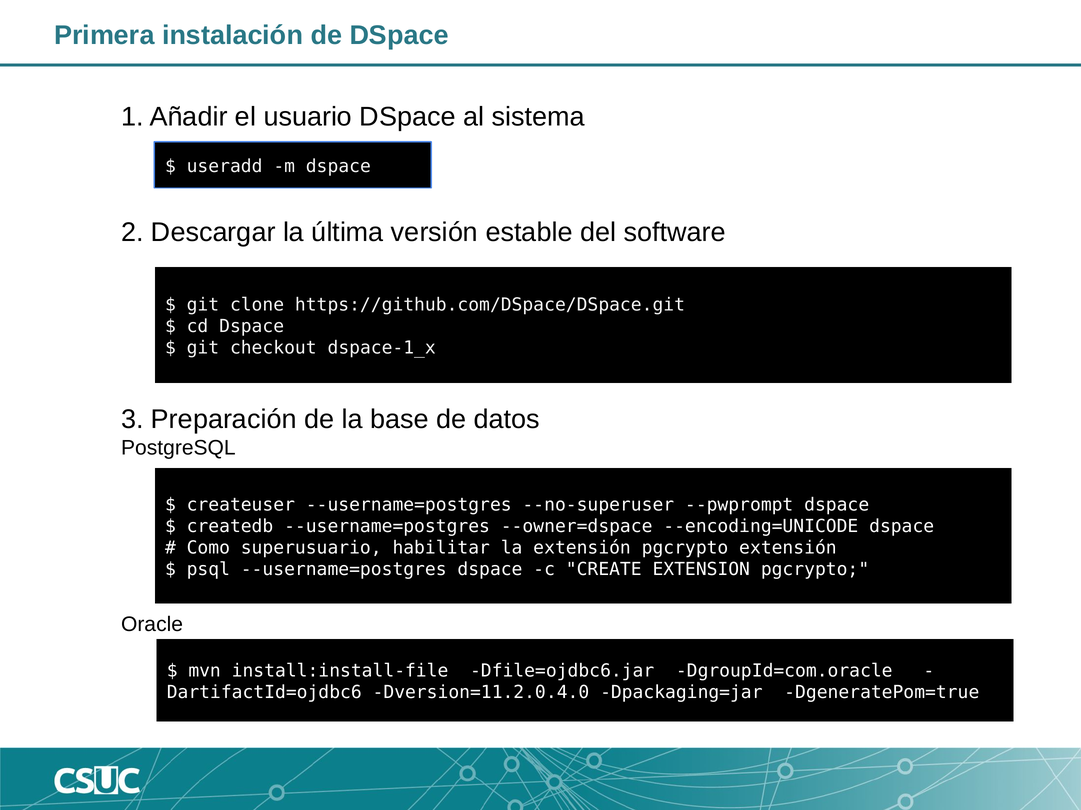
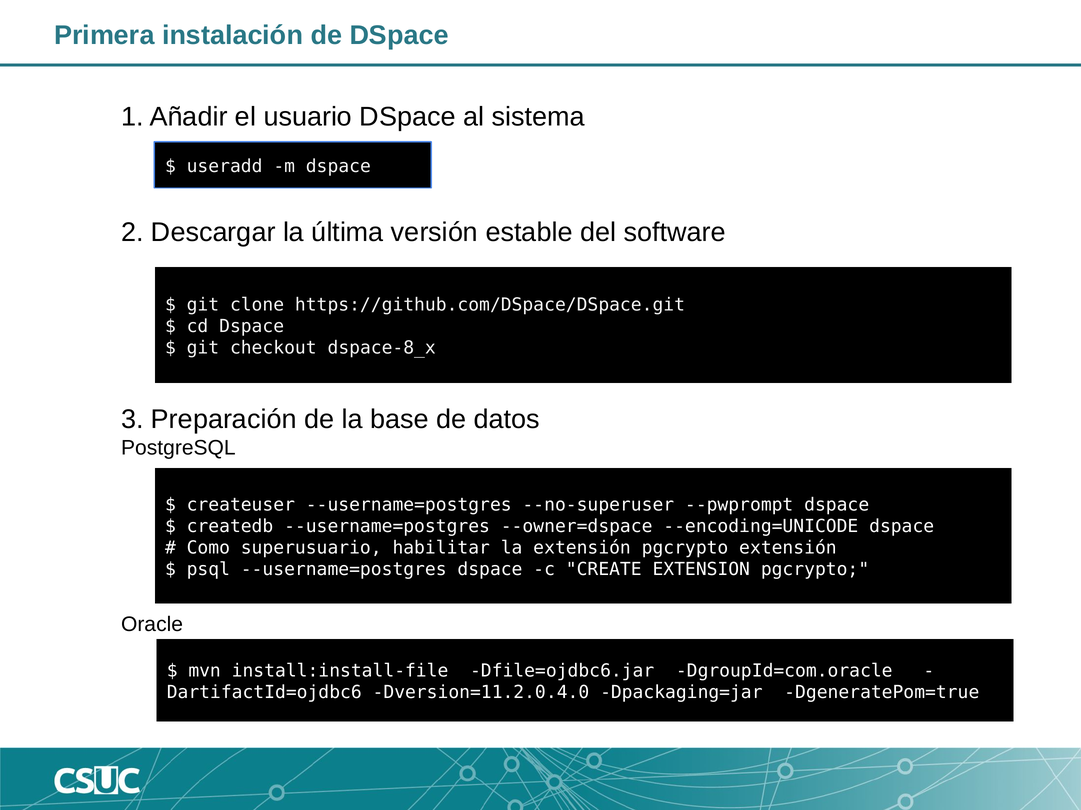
dspace-1_x: dspace-1_x -> dspace-8_x (382, 348)
